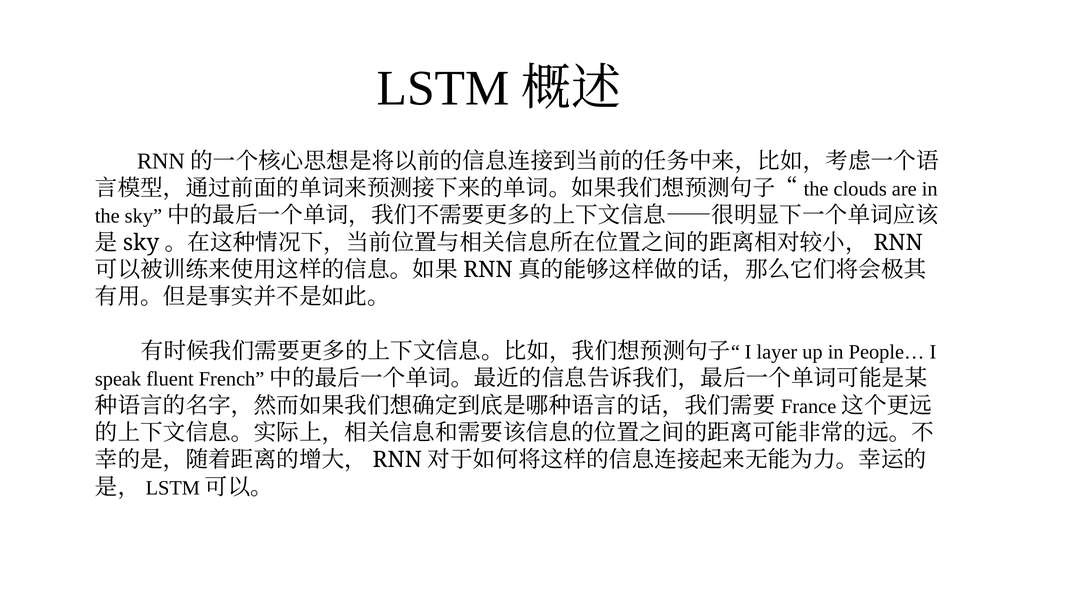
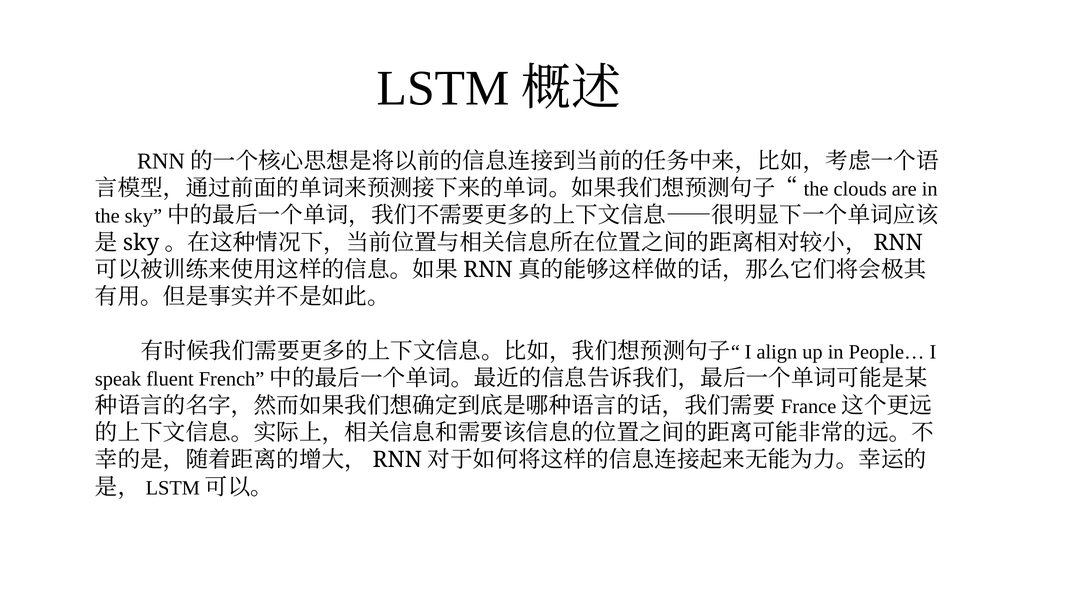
layer: layer -> align (777, 352)
